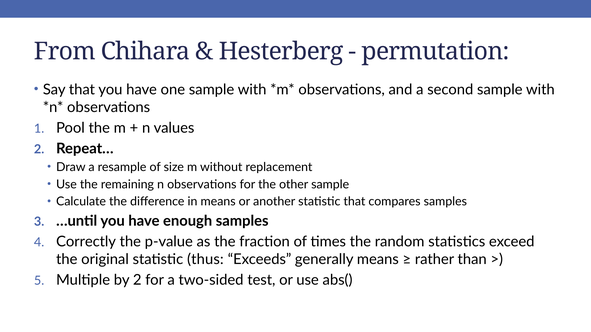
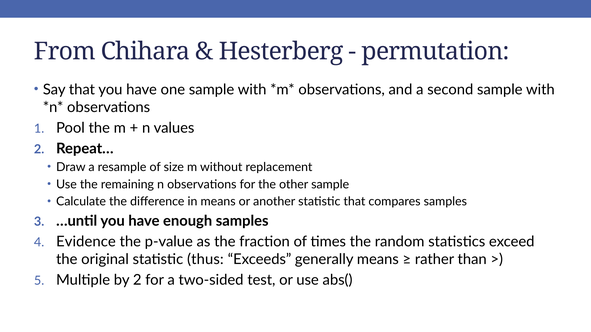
Correctly: Correctly -> Evidence (86, 242)
